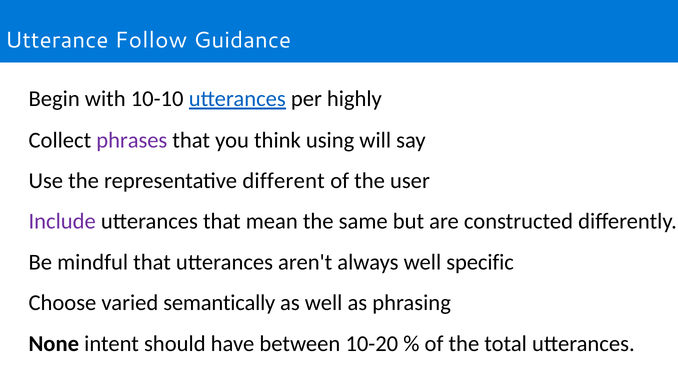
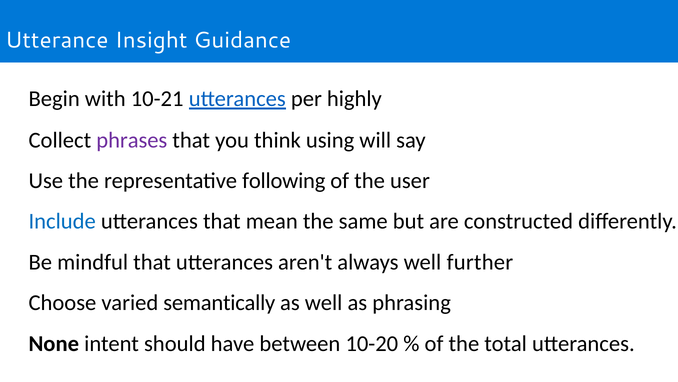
Follow: Follow -> Insight (151, 40)
10-10: 10-10 -> 10-21 (157, 99)
different: different -> following (284, 180)
Include colour: purple -> blue (62, 221)
specific: specific -> further (480, 262)
